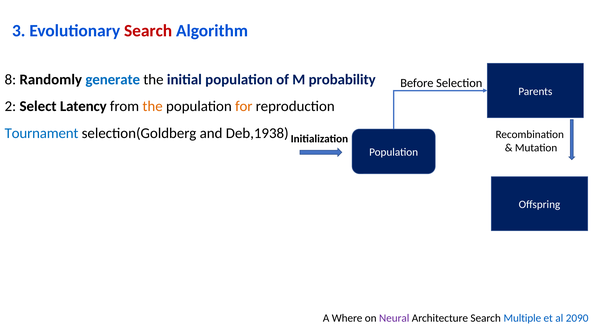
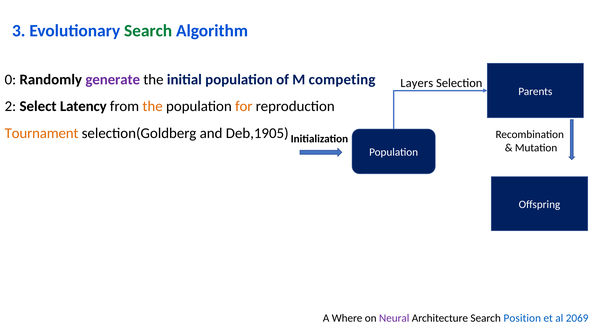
Search colour: red -> green (148, 31)
8: 8 -> 0 (10, 80)
generate colour: blue -> purple (113, 80)
probability: probability -> competing (342, 80)
Before: Before -> Layers (417, 83)
Tournament colour: blue -> orange (42, 133)
Deb,1938: Deb,1938 -> Deb,1905 (257, 133)
Multiple: Multiple -> Position (522, 318)
2090: 2090 -> 2069 (577, 318)
